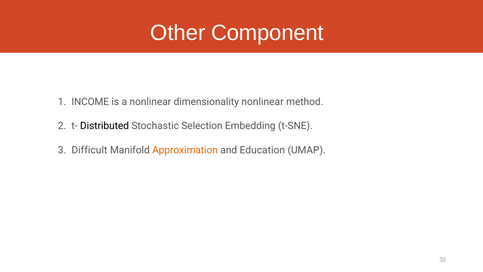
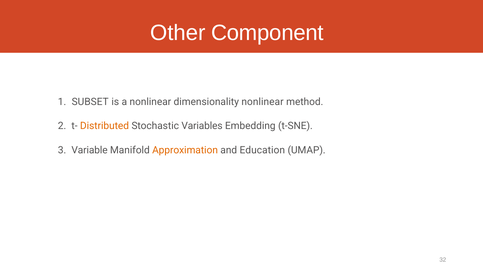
INCOME: INCOME -> SUBSET (90, 102)
Distributed colour: black -> orange (105, 126)
Selection: Selection -> Variables (202, 126)
Difficult: Difficult -> Variable (90, 150)
